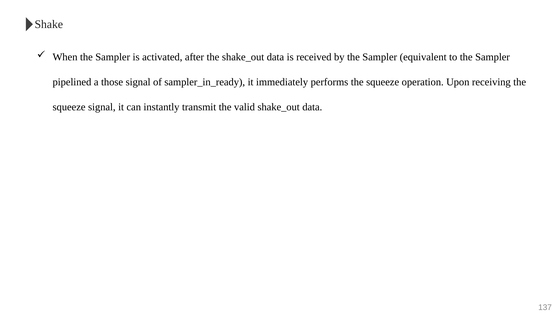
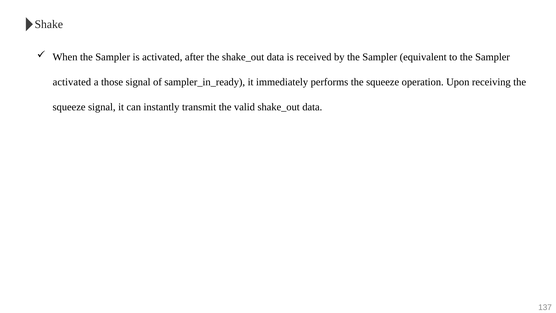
pipelined: pipelined -> activated (72, 82)
